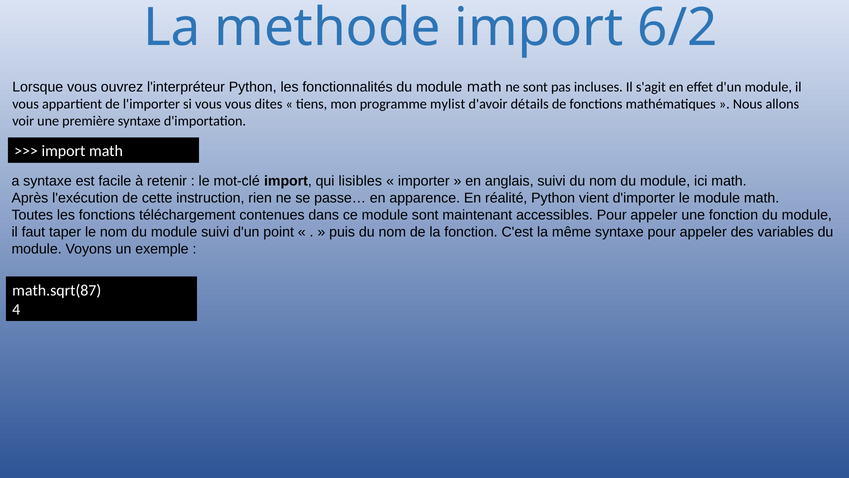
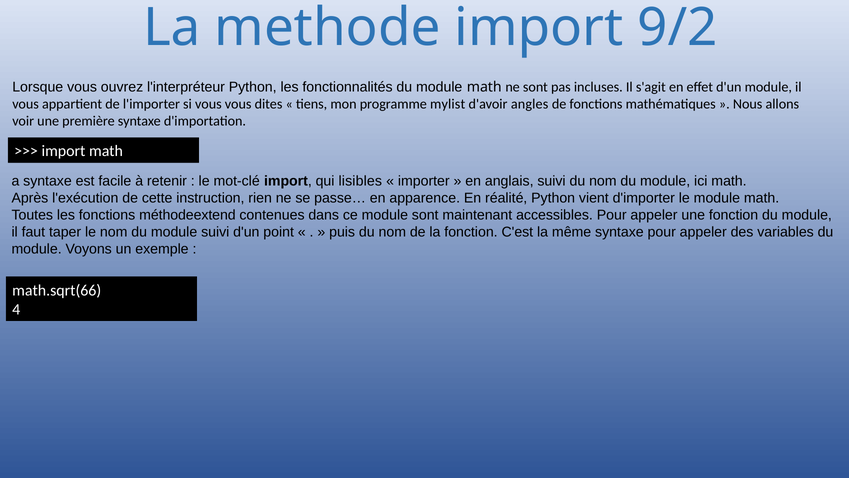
6/2: 6/2 -> 9/2 (677, 28)
détails: détails -> angles (530, 104)
téléchargement: téléchargement -> méthodeextend (187, 215)
math.sqrt(87: math.sqrt(87 -> math.sqrt(66 (57, 290)
